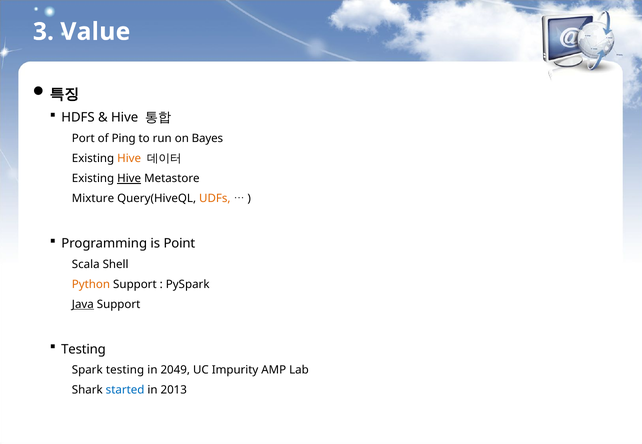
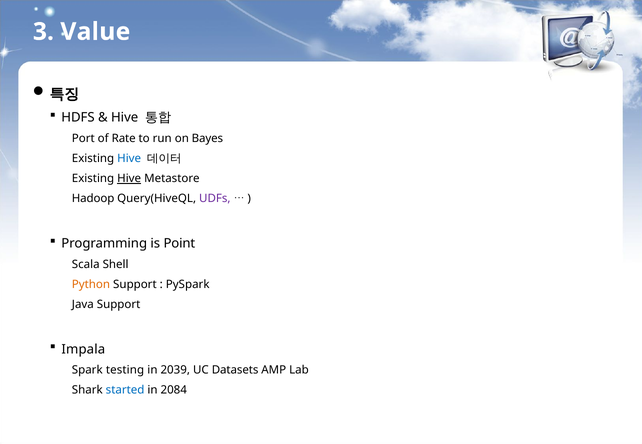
Ping: Ping -> Rate (124, 139)
Hive colour: orange -> blue (129, 159)
Mixture: Mixture -> Hadoop (93, 199)
UDFs colour: orange -> purple (215, 199)
Java underline: present -> none (83, 305)
Testing: Testing -> Impala (83, 350)
2049: 2049 -> 2039 (175, 370)
Impurity: Impurity -> Datasets (235, 370)
2013: 2013 -> 2084 (174, 390)
